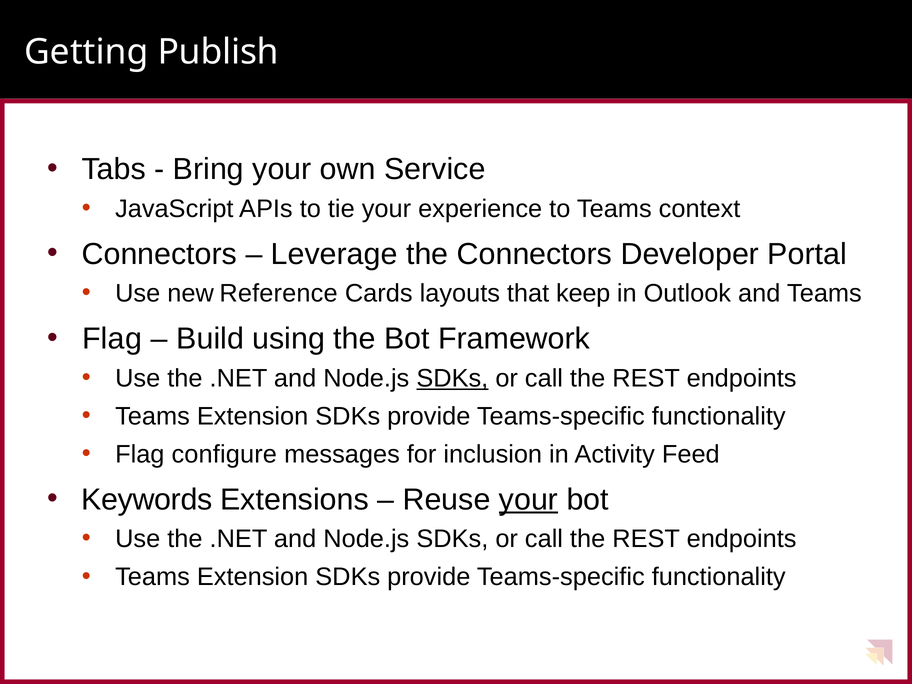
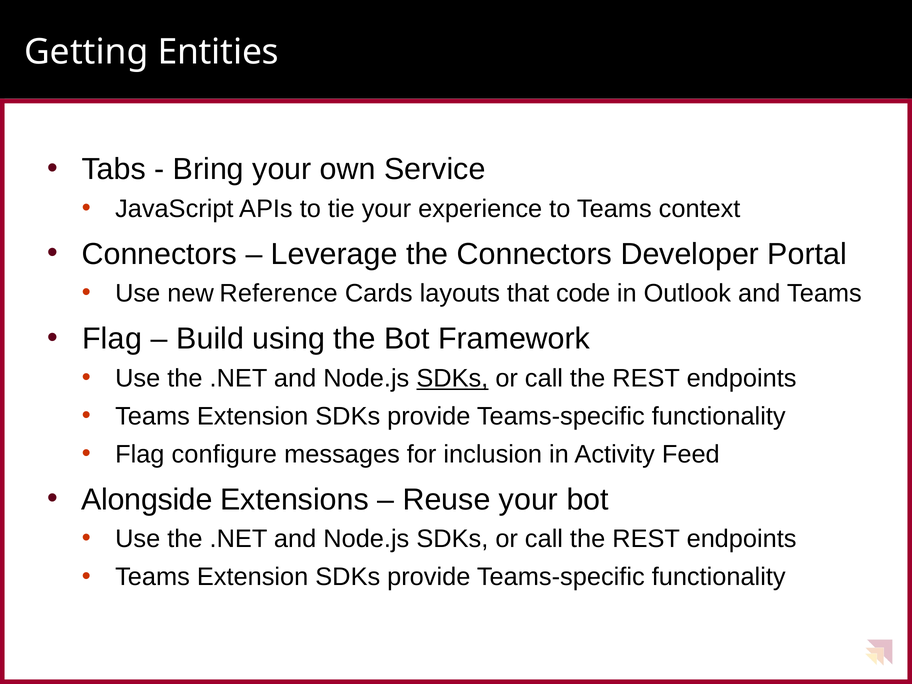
Publish: Publish -> Entities (218, 52)
keep: keep -> code (583, 294)
Keywords: Keywords -> Alongside (147, 500)
your underline: present -> none (529, 500)
